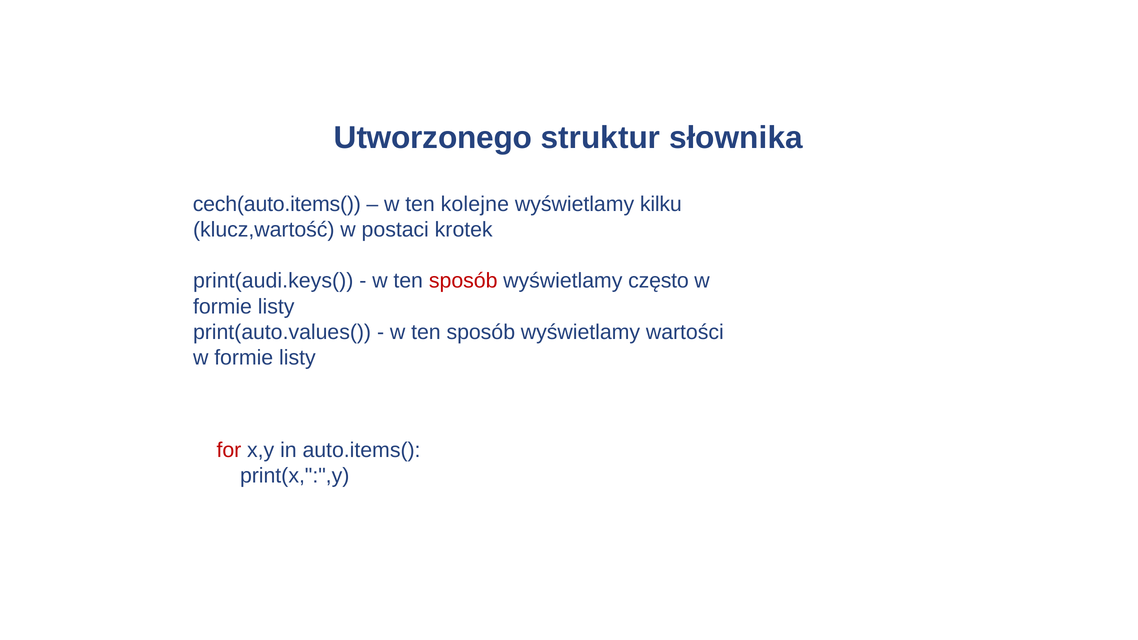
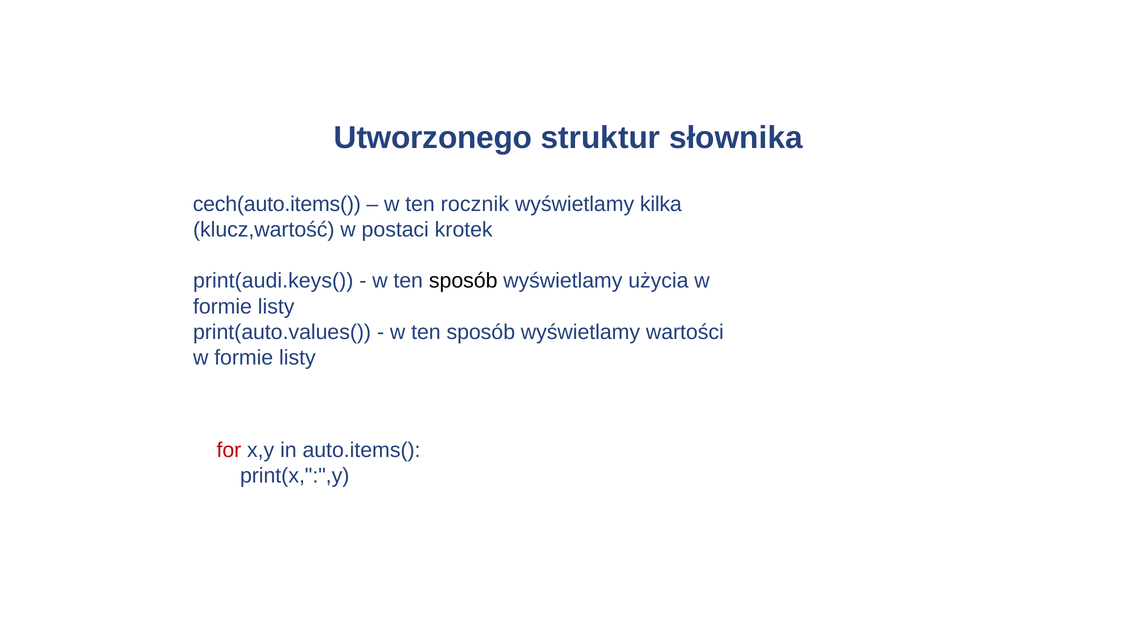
kolejne: kolejne -> rocznik (475, 204)
kilku: kilku -> kilka (661, 204)
sposób colour: red -> black (463, 281)
często: często -> użycia (658, 281)
